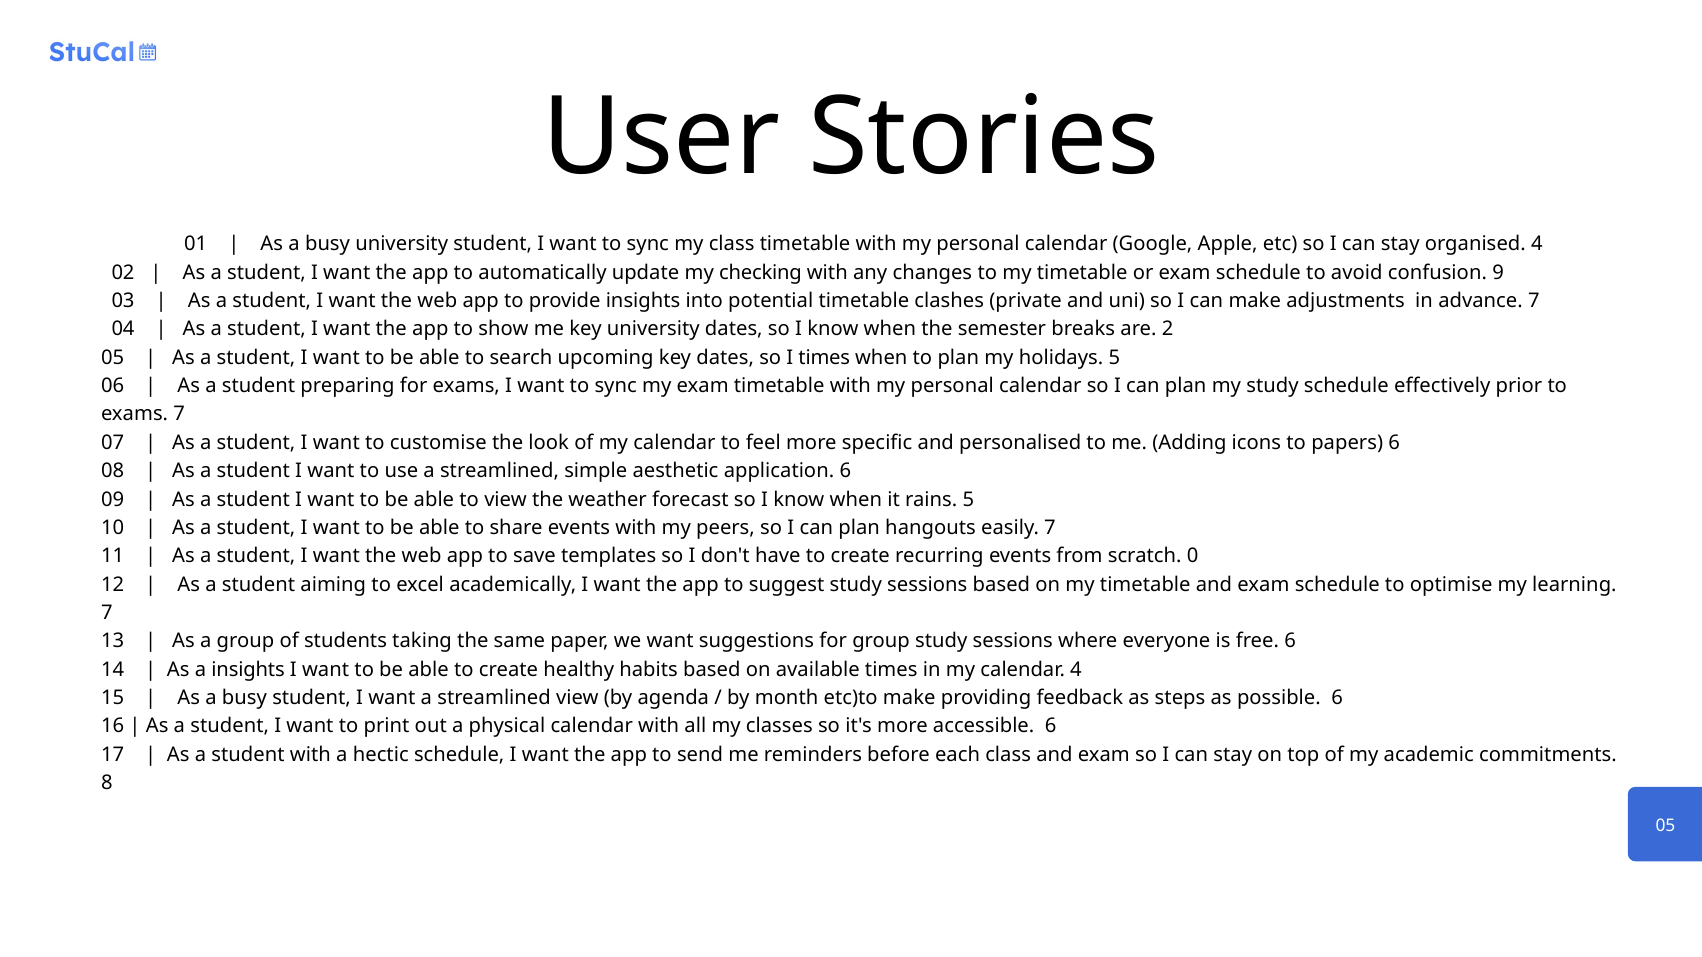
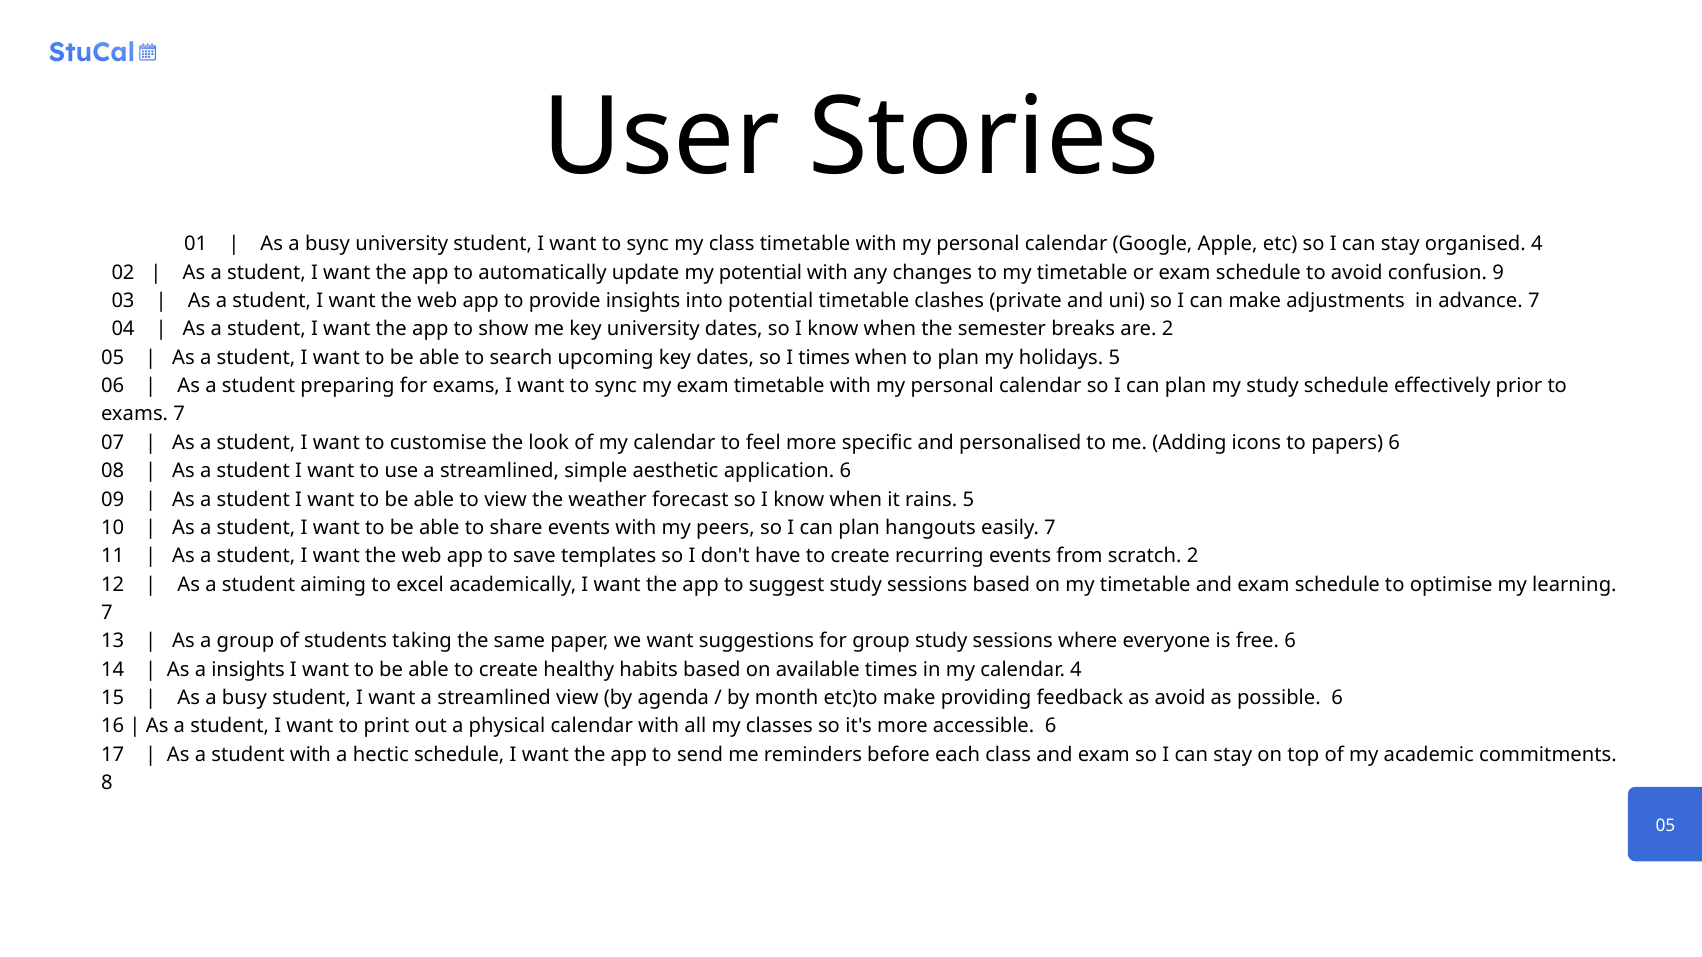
my checking: checking -> potential (760, 273)
scratch 0: 0 -> 2 (1193, 556)
as steps: steps -> avoid (1180, 698)
